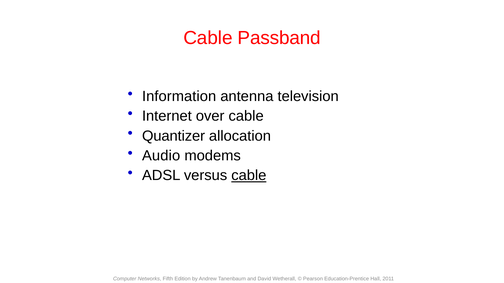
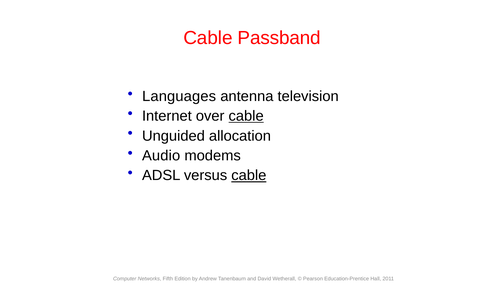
Information: Information -> Languages (179, 96)
cable underline: none -> present (246, 116)
Quantizer: Quantizer -> Unguided (173, 136)
